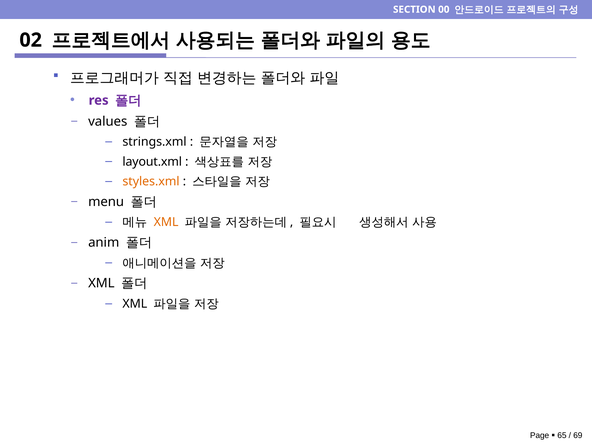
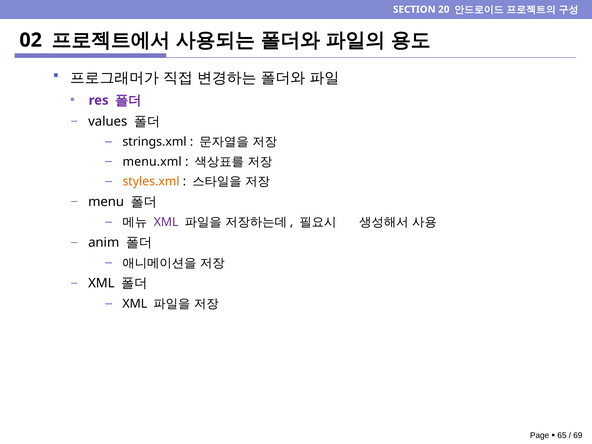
00: 00 -> 20 (444, 9)
layout.xml: layout.xml -> menu.xml (152, 162)
XML colour: orange -> purple (166, 222)
